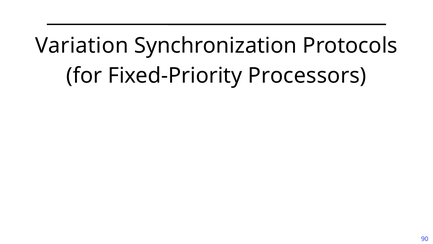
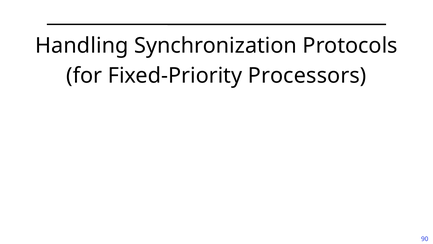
Variation: Variation -> Handling (82, 46)
